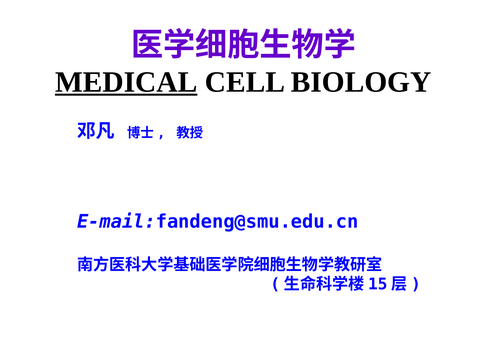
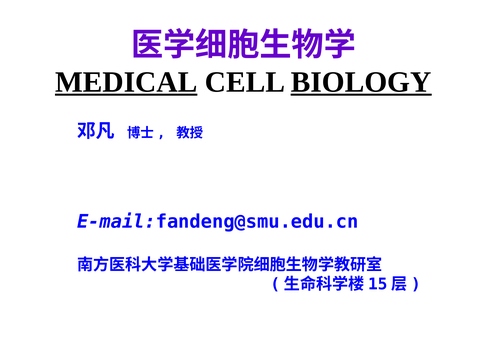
BIOLOGY underline: none -> present (361, 82)
